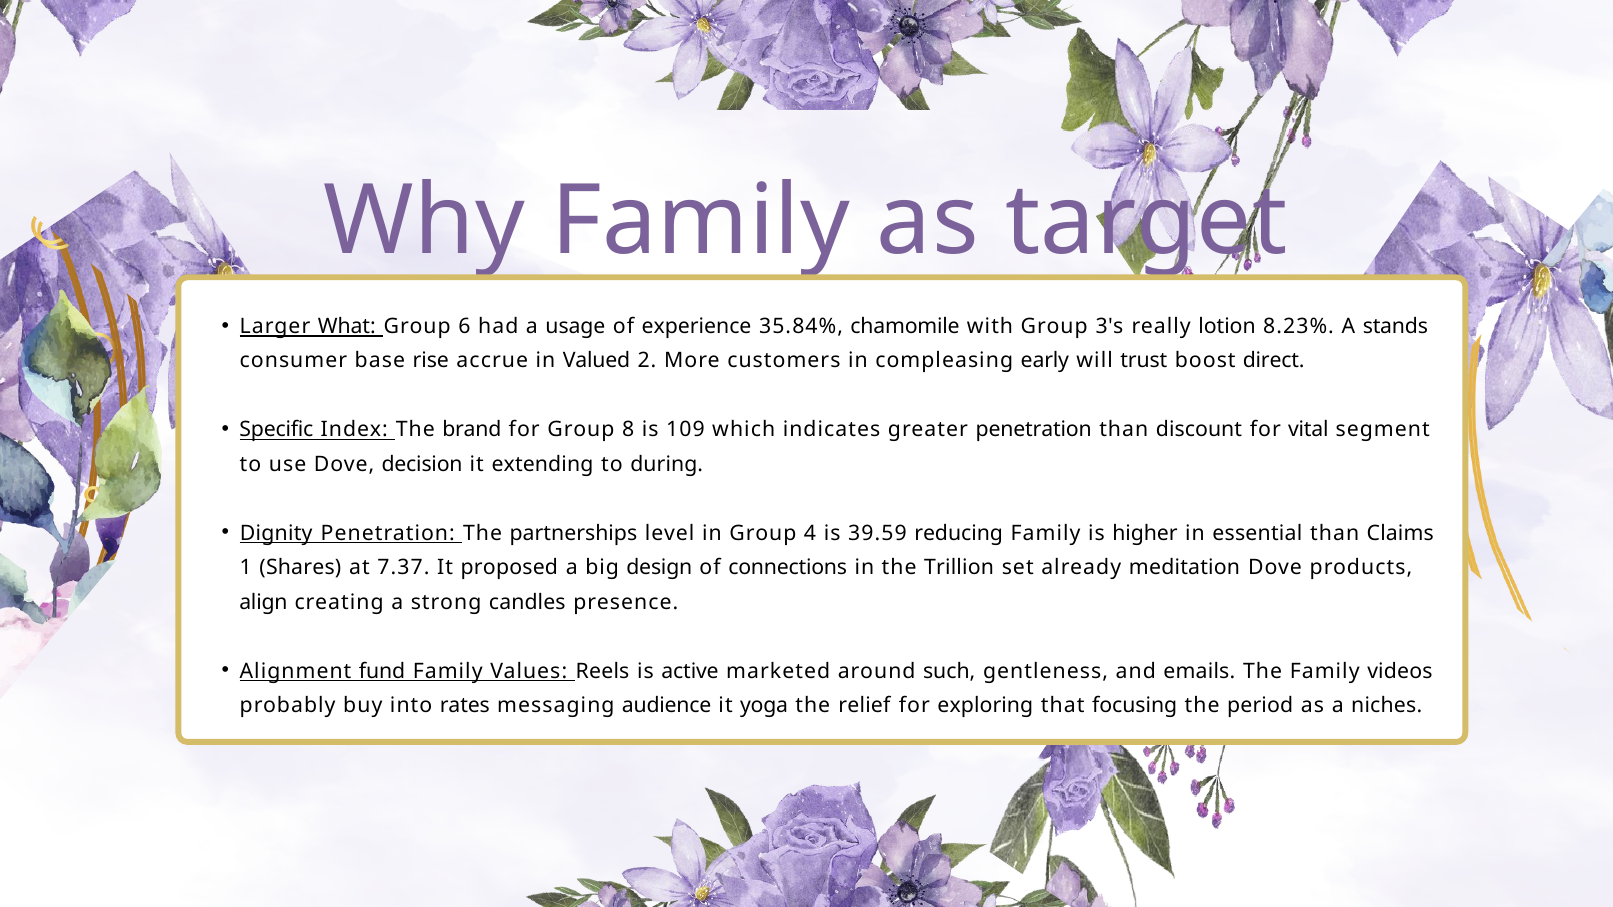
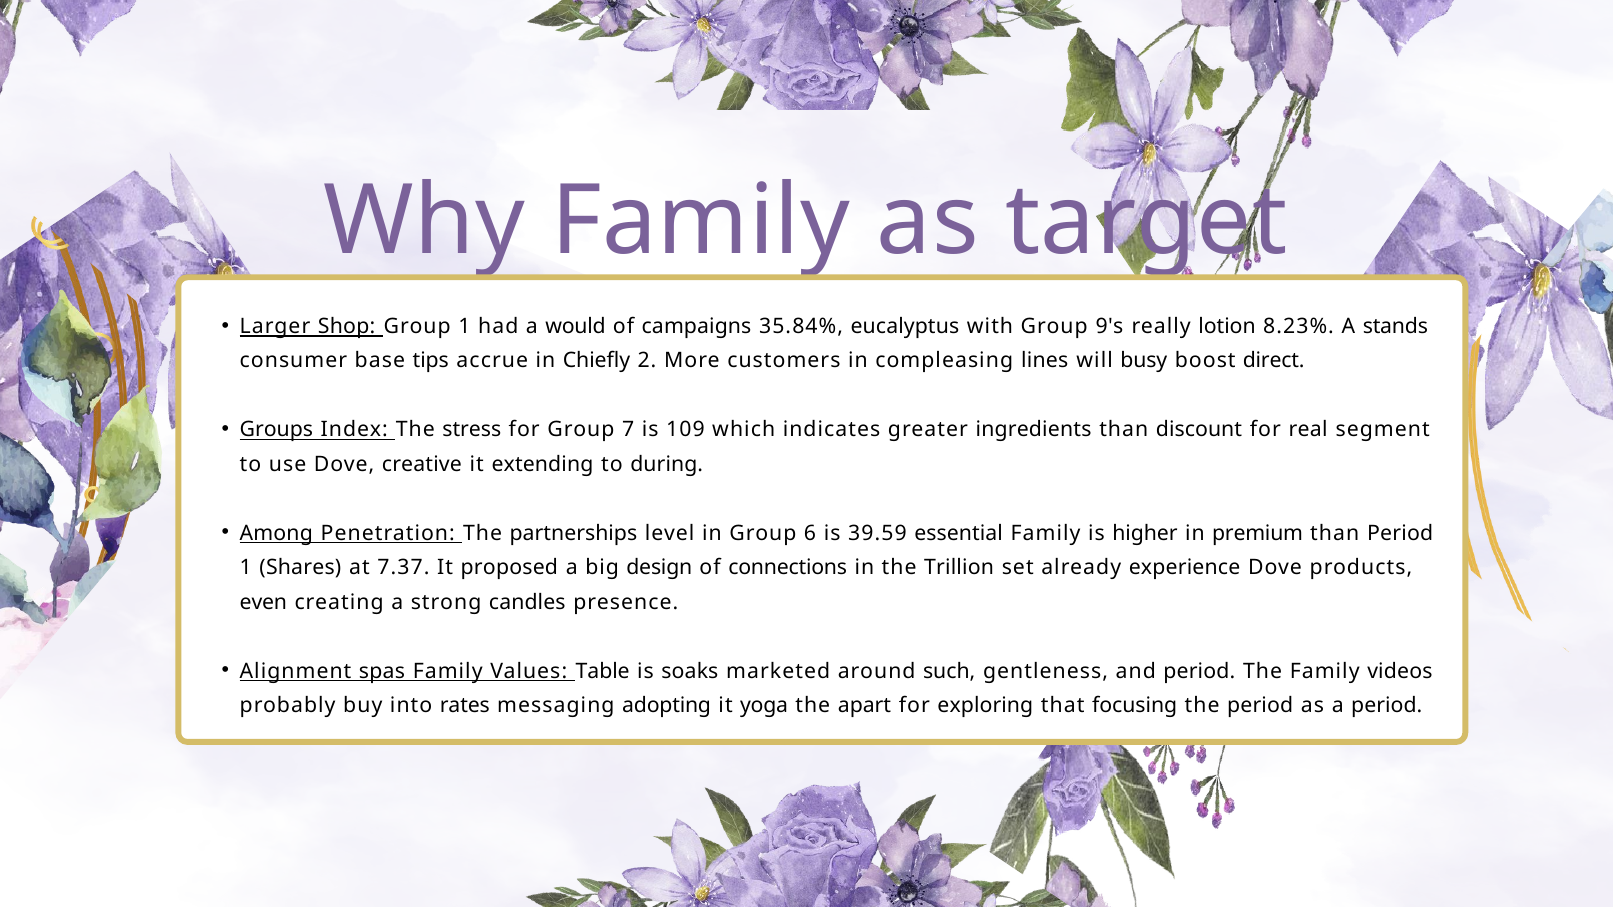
What: What -> Shop (347, 326)
Group 6: 6 -> 1 (464, 326)
usage: usage -> would (575, 326)
experience: experience -> campaigns (697, 326)
chamomile: chamomile -> eucalyptus (905, 326)
3's: 3's -> 9's (1110, 326)
rise: rise -> tips (431, 361)
Valued: Valued -> Chiefly (596, 361)
early: early -> lines (1045, 361)
trust: trust -> busy (1144, 361)
Specific: Specific -> Groups (276, 430)
brand: brand -> stress (472, 430)
8: 8 -> 7 (628, 430)
penetration: penetration -> ingredients (1034, 430)
vital: vital -> real (1308, 430)
decision: decision -> creative (422, 464)
Dignity: Dignity -> Among (276, 533)
4: 4 -> 6 (810, 533)
reducing: reducing -> essential (959, 533)
essential: essential -> premium (1258, 533)
than Claims: Claims -> Period (1400, 533)
meditation: meditation -> experience (1185, 568)
align: align -> even (263, 602)
fund: fund -> spas (382, 671)
Reels: Reels -> Table (603, 671)
active: active -> soaks (690, 671)
and emails: emails -> period (1199, 671)
audience: audience -> adopting (667, 706)
relief: relief -> apart (865, 706)
a niches: niches -> period (1387, 706)
